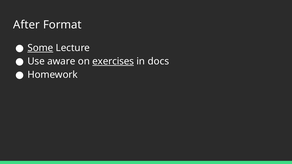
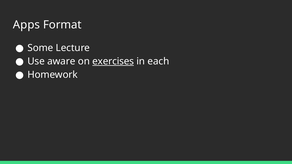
After: After -> Apps (26, 25)
Some underline: present -> none (40, 48)
docs: docs -> each (158, 61)
